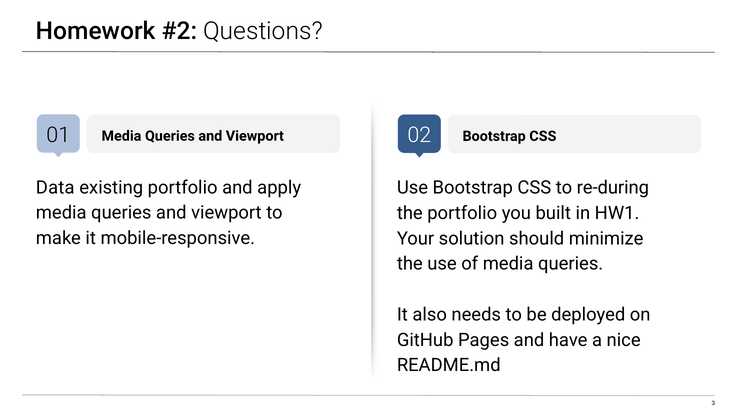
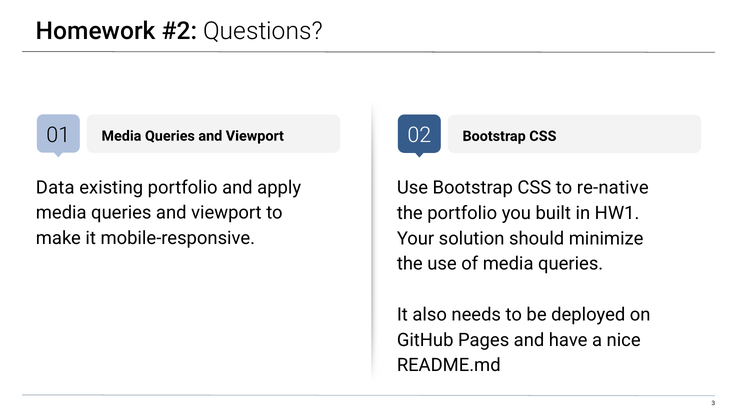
re-during: re-during -> re-native (613, 188)
